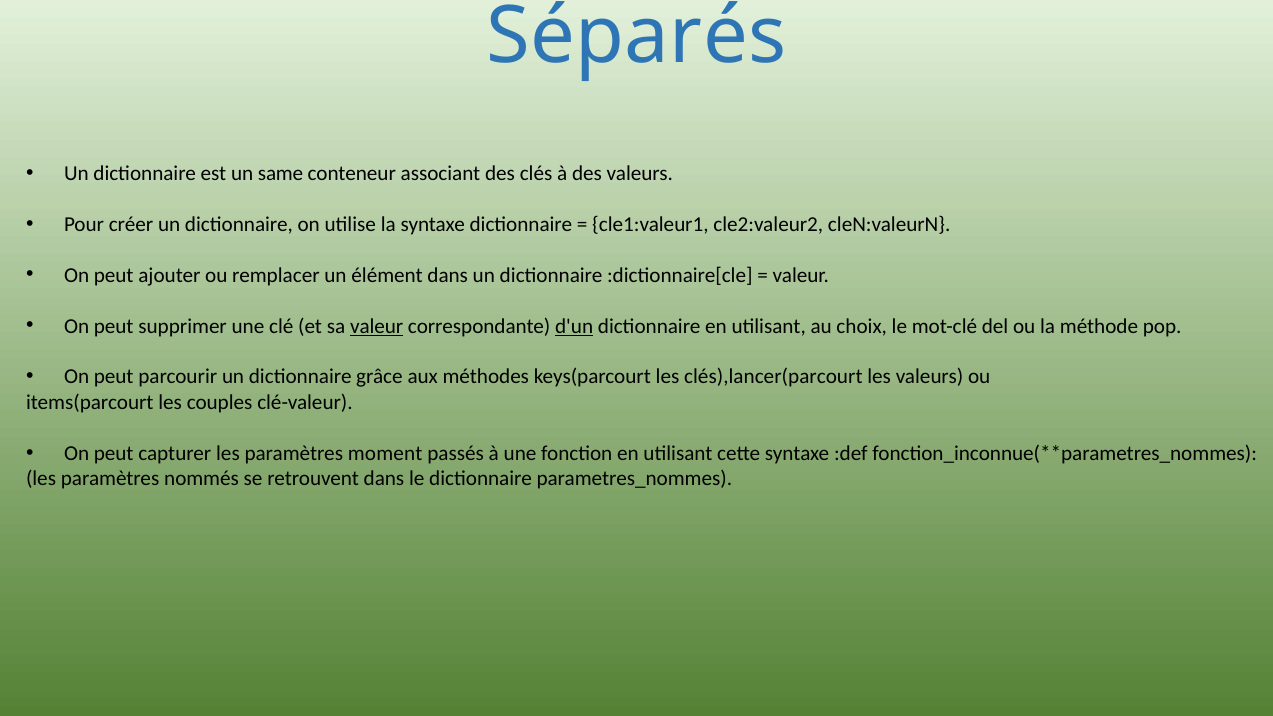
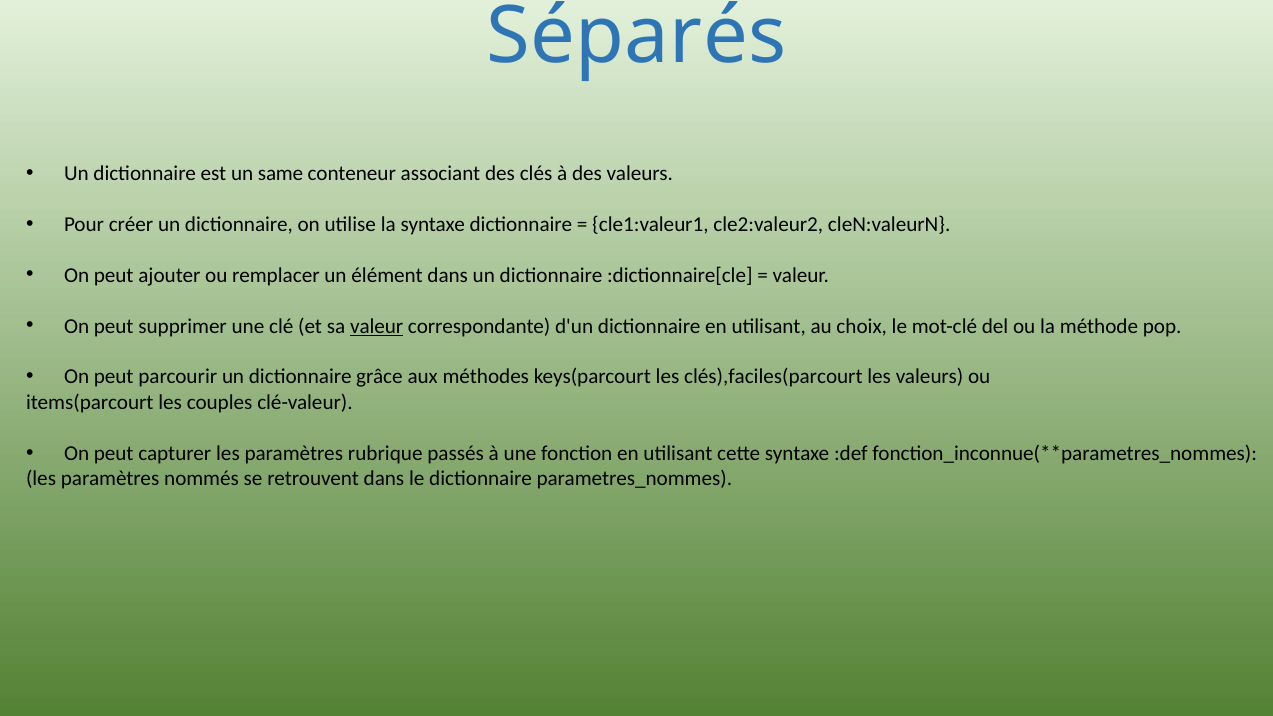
d'un underline: present -> none (574, 326)
clés),lancer(parcourt: clés),lancer(parcourt -> clés),faciles(parcourt (773, 377)
moment: moment -> rubrique (385, 453)
